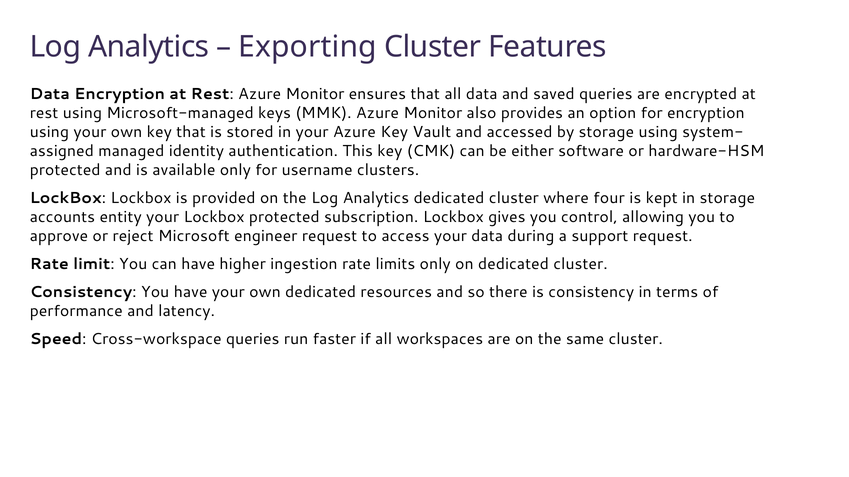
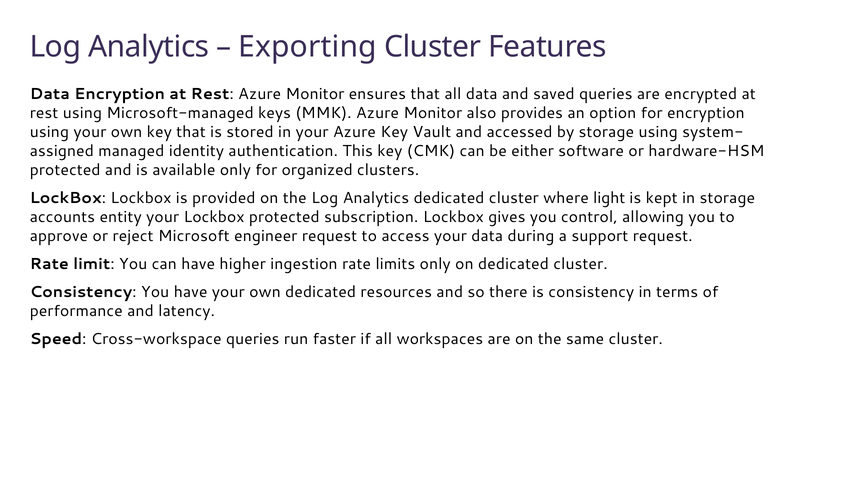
username: username -> organized (317, 170)
four: four -> light (609, 198)
